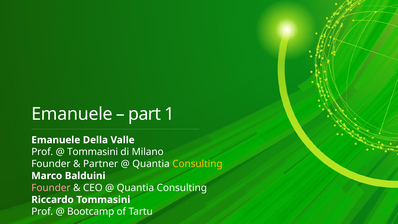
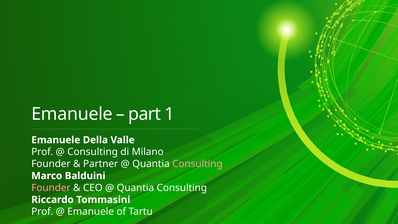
Tommasini: Tommasini -> Consulting (93, 152)
Consulting colour: yellow -> pink (197, 164)
Bootcamp: Bootcamp -> Emanuele (91, 212)
